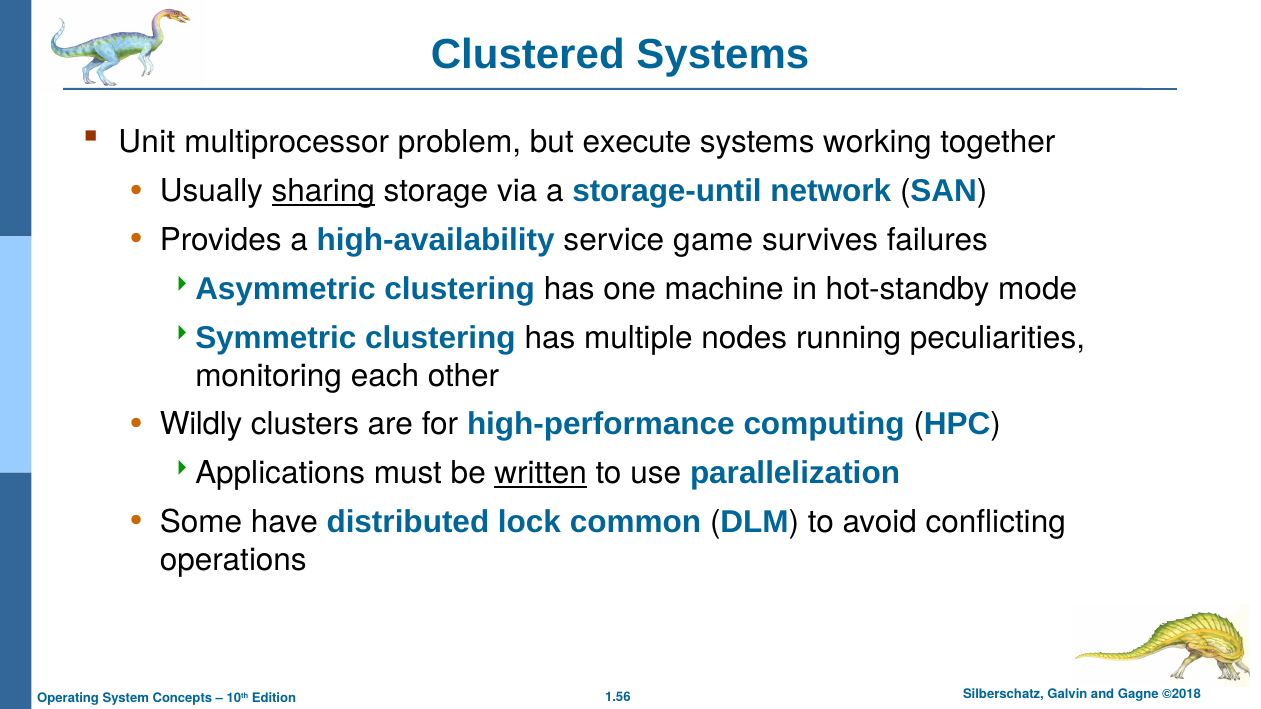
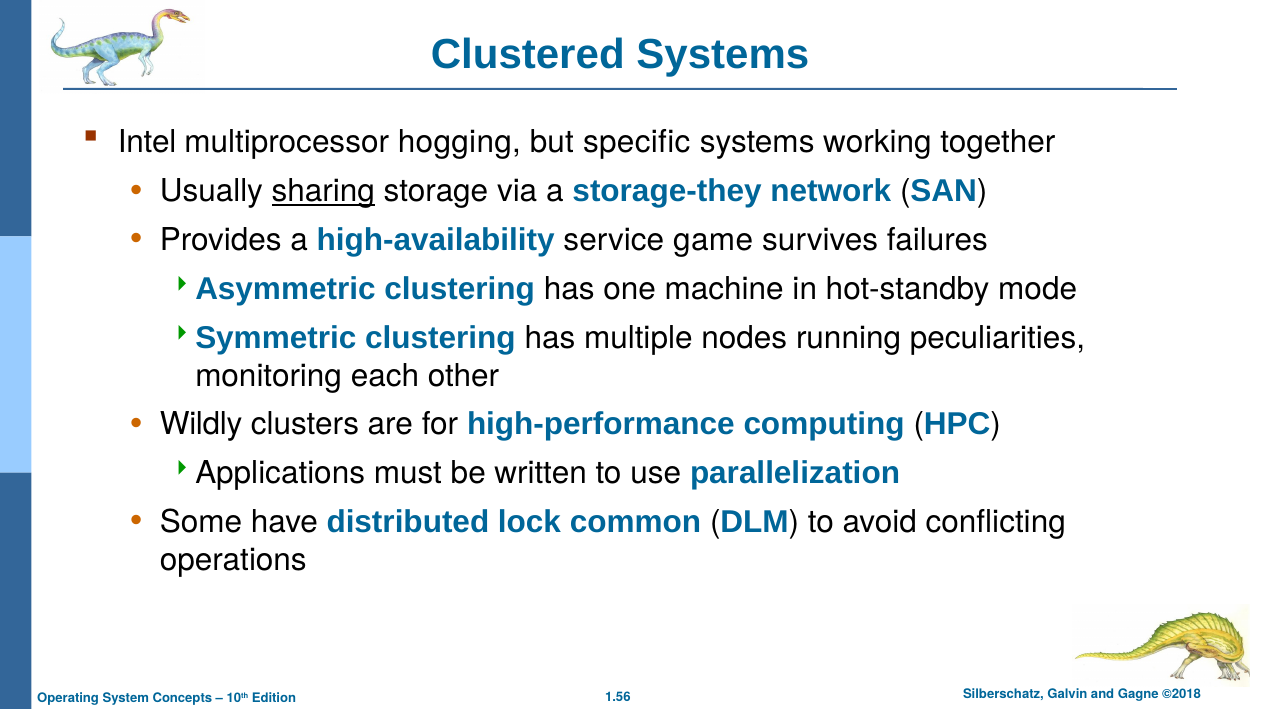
Unit: Unit -> Intel (147, 143)
problem: problem -> hogging (459, 143)
execute: execute -> specific (637, 143)
storage-until: storage-until -> storage-they (667, 191)
written underline: present -> none (541, 474)
